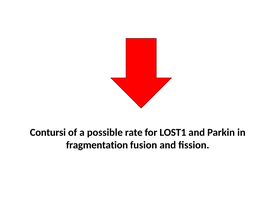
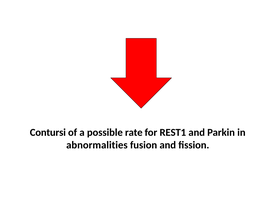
LOST1: LOST1 -> REST1 (173, 133)
fragmentation: fragmentation -> abnormalities (97, 145)
